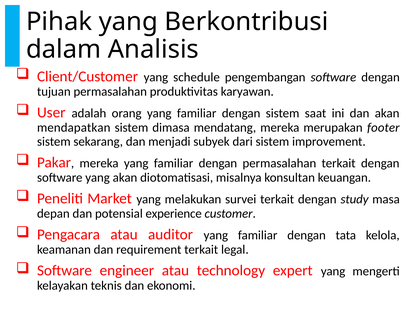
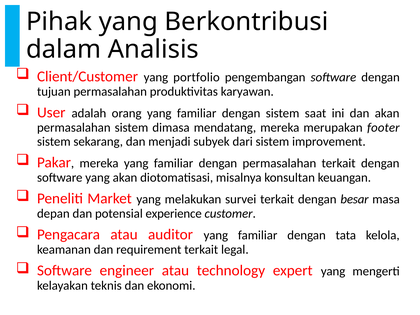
schedule: schedule -> portfolio (196, 77)
mendapatkan: mendapatkan -> permasalahan (74, 128)
study: study -> besar (355, 199)
